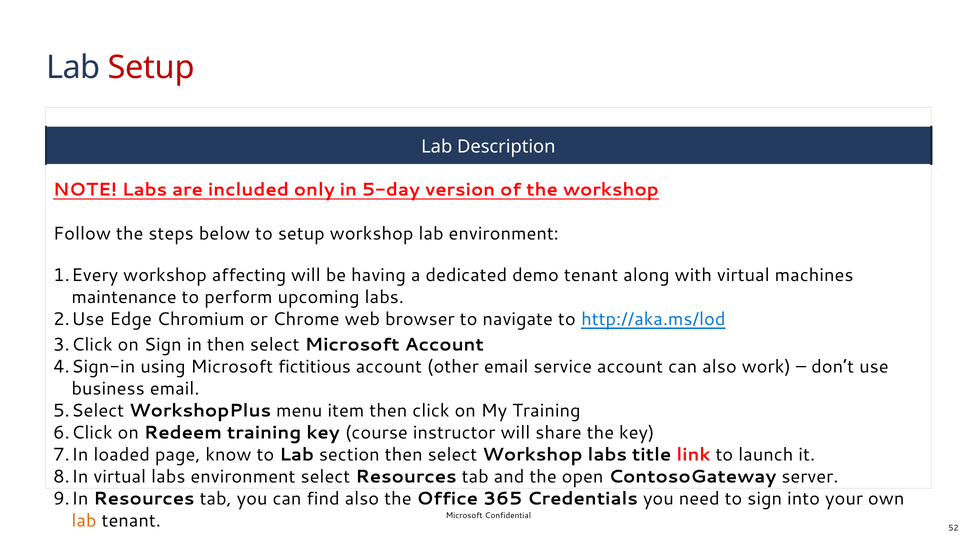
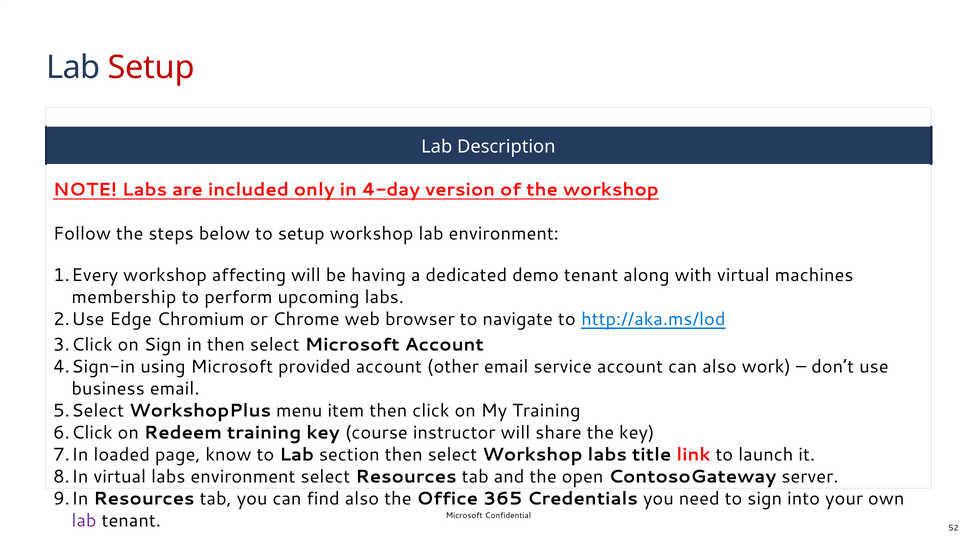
5-day: 5-day -> 4-day (391, 190)
maintenance: maintenance -> membership (124, 297)
fictitious: fictitious -> provided (314, 367)
lab colour: orange -> purple (84, 521)
